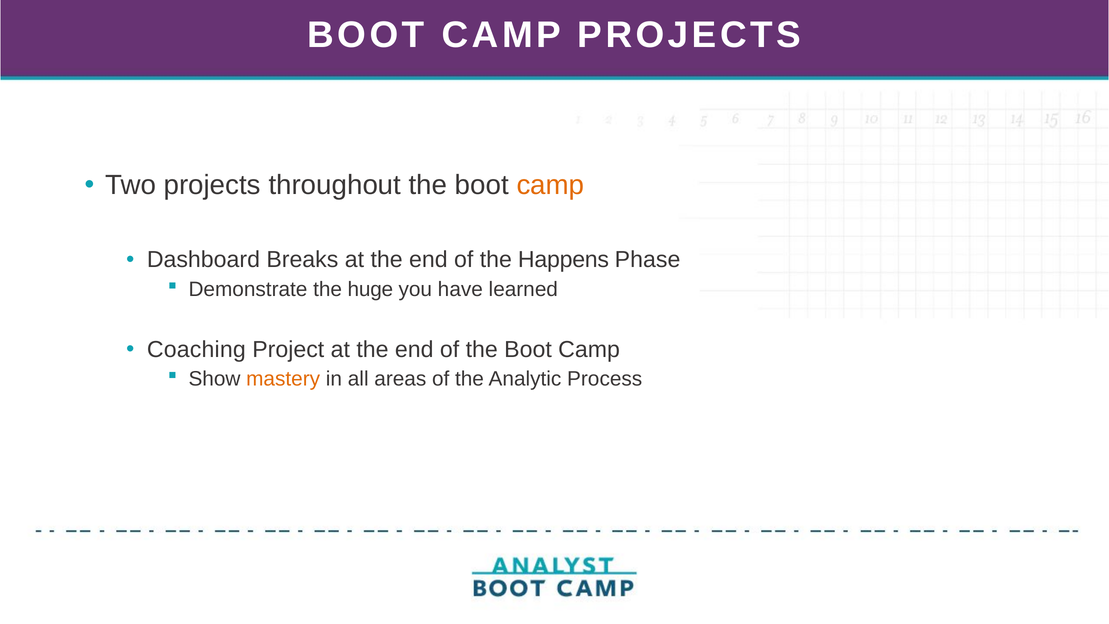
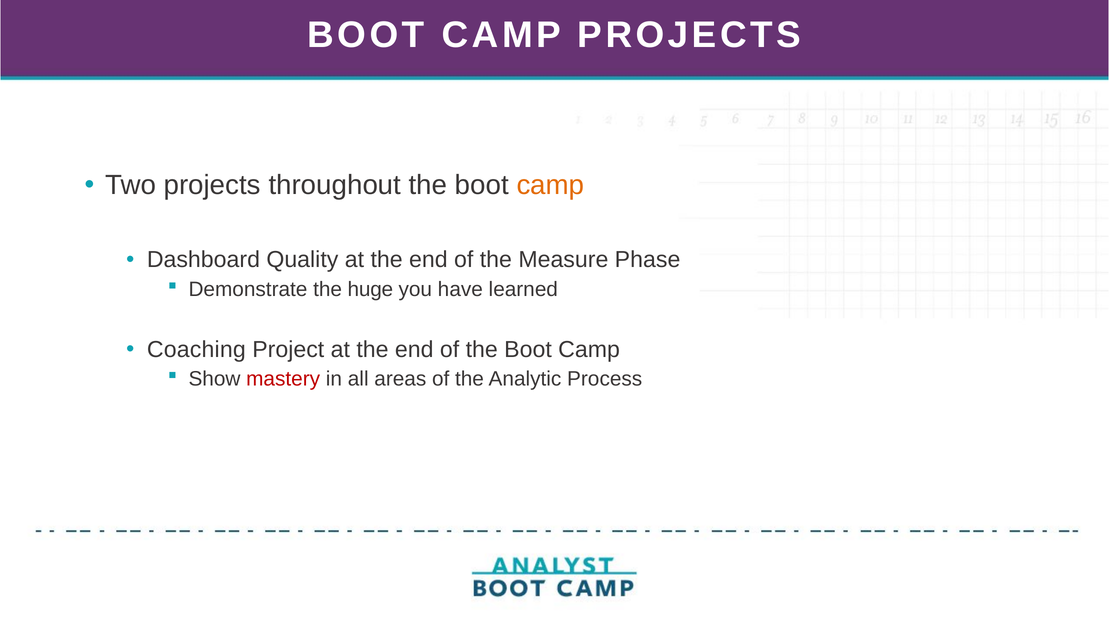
Breaks: Breaks -> Quality (302, 260)
Happens: Happens -> Measure (563, 260)
mastery colour: orange -> red (283, 379)
